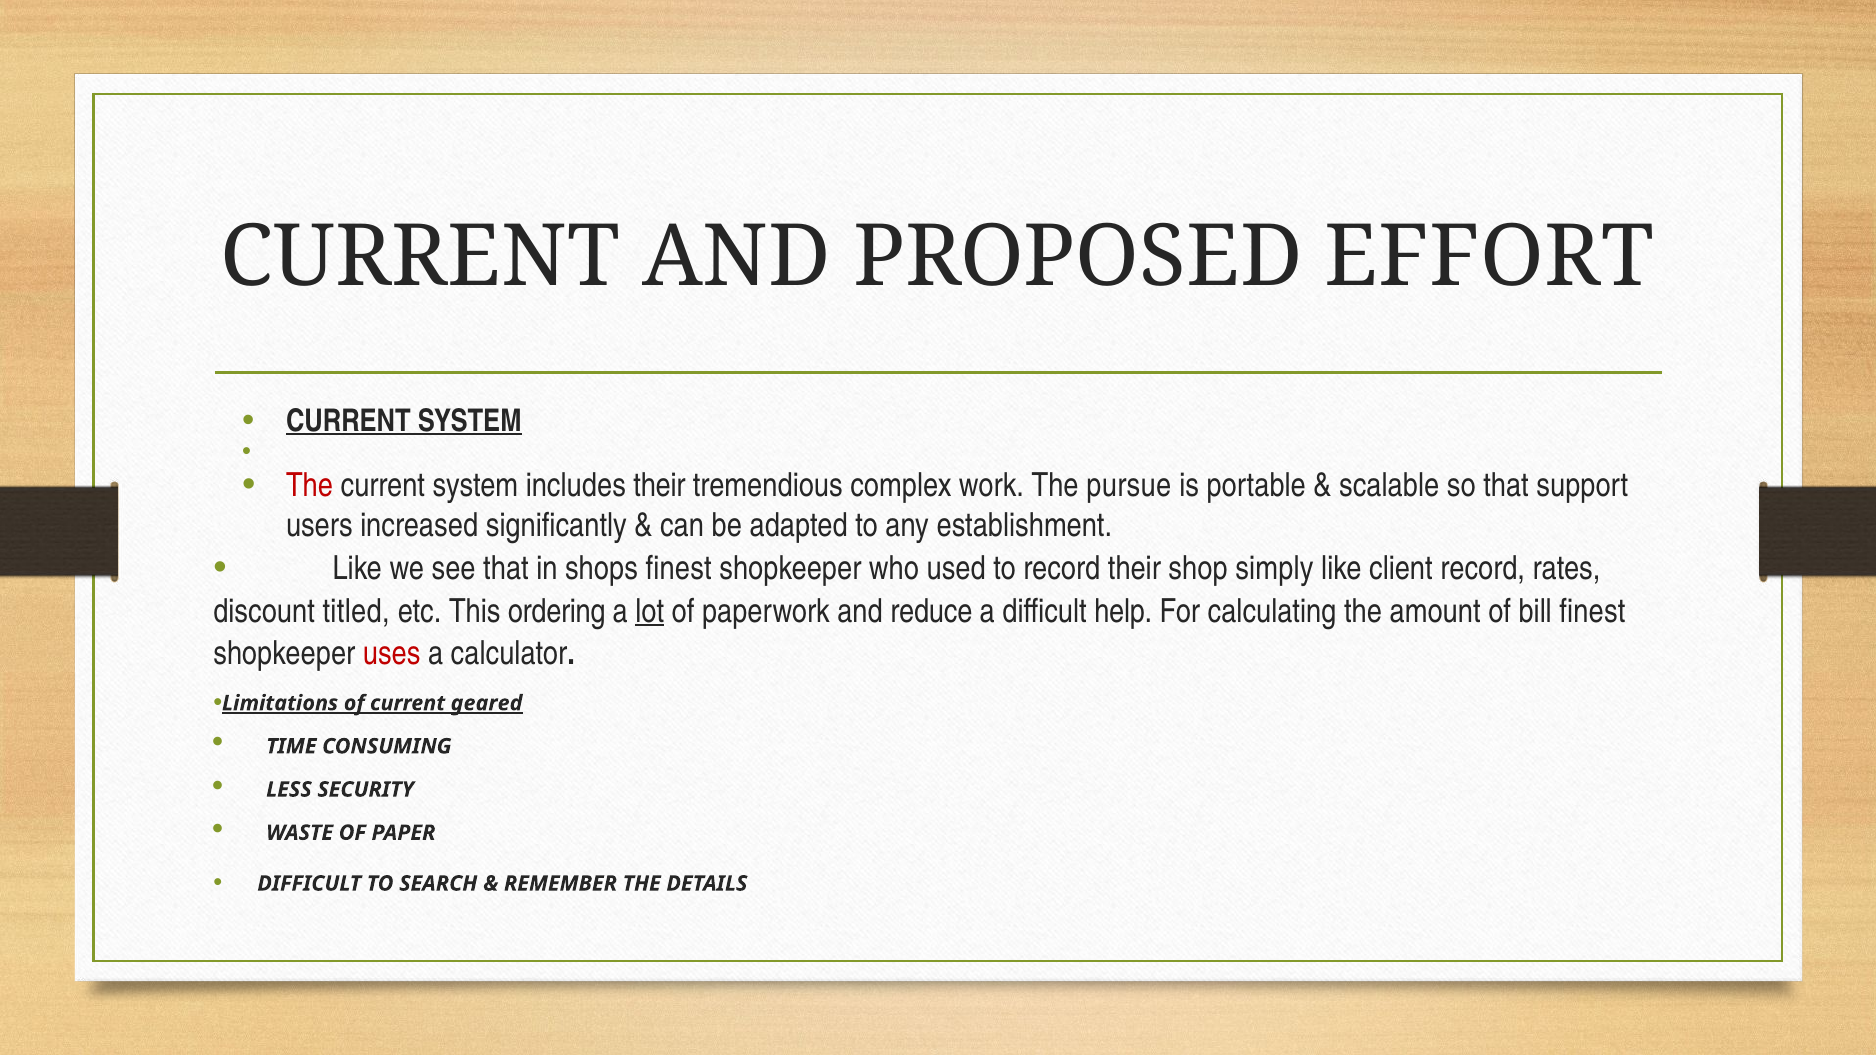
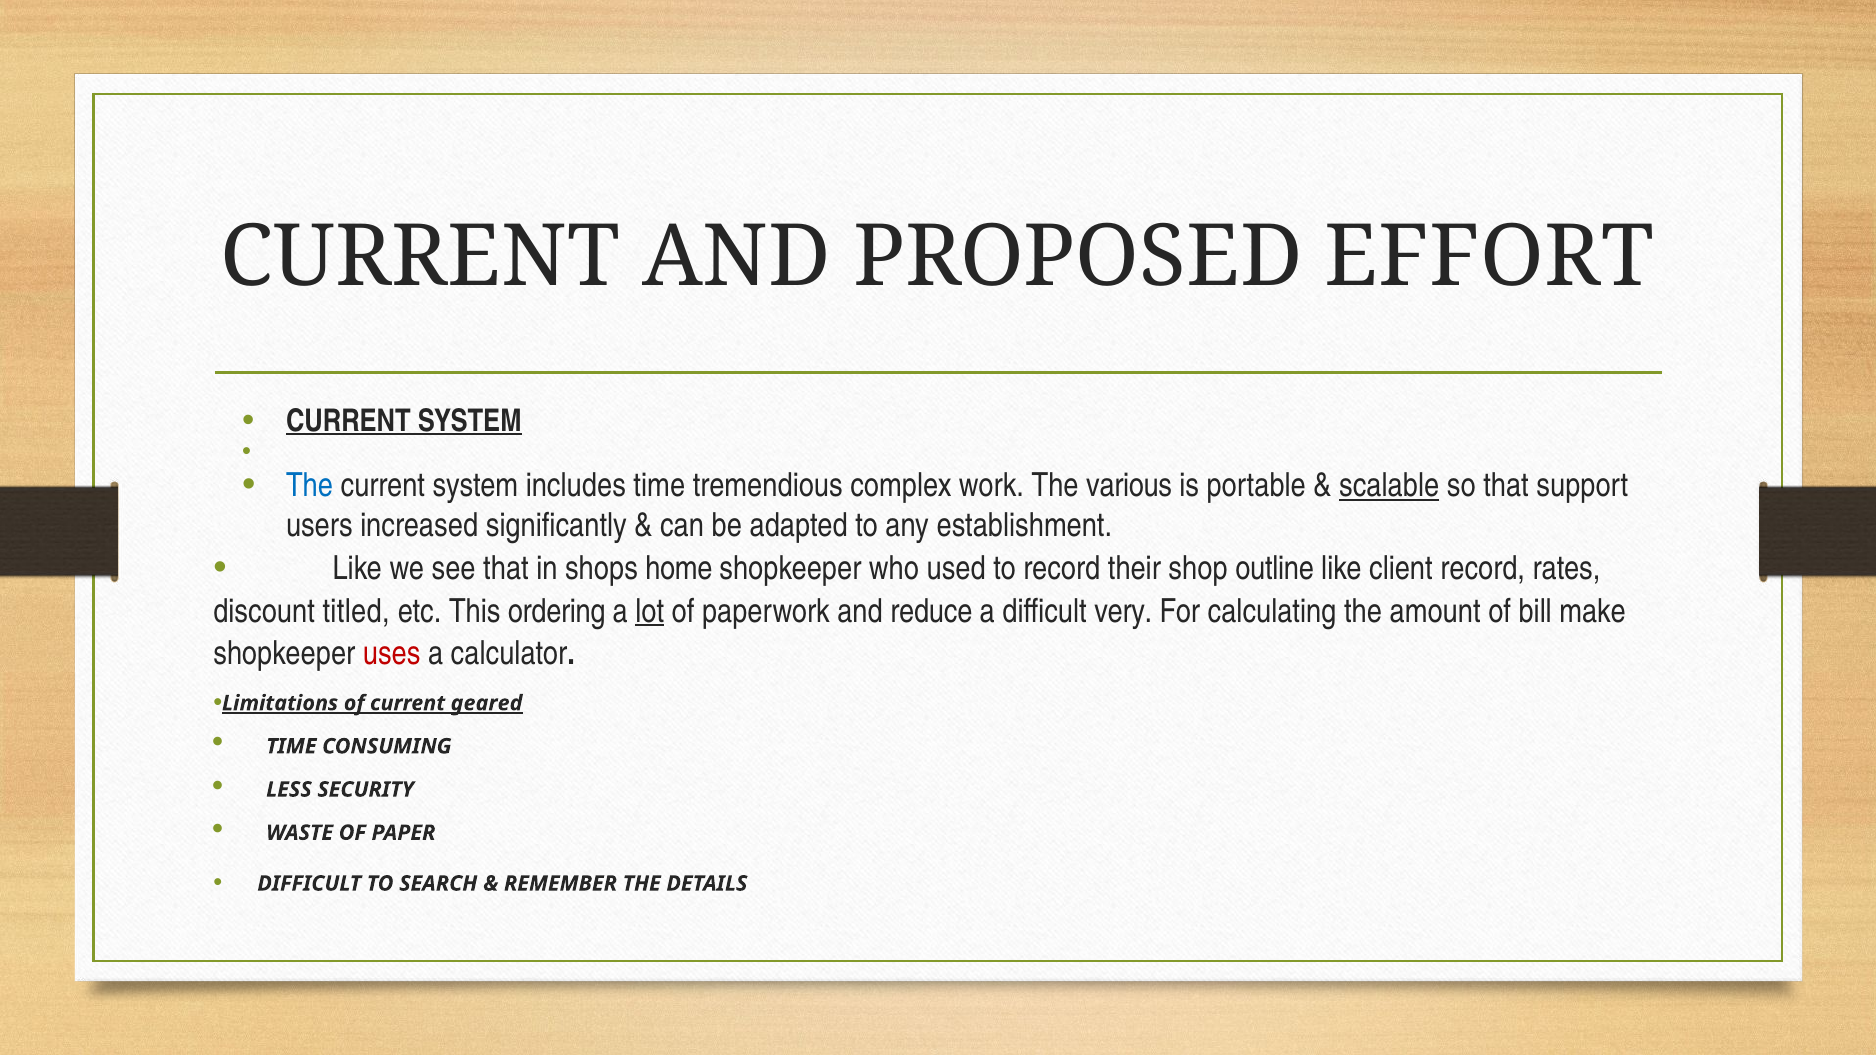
The colour: red -> blue (309, 486)
includes their: their -> time (659, 486)
pursue: pursue -> various (1129, 486)
scalable underline: none -> present (1389, 486)
shops finest: finest -> home (679, 569)
simply: simply -> outline (1275, 569)
help: help -> very (1123, 611)
bill finest: finest -> make (1593, 611)
